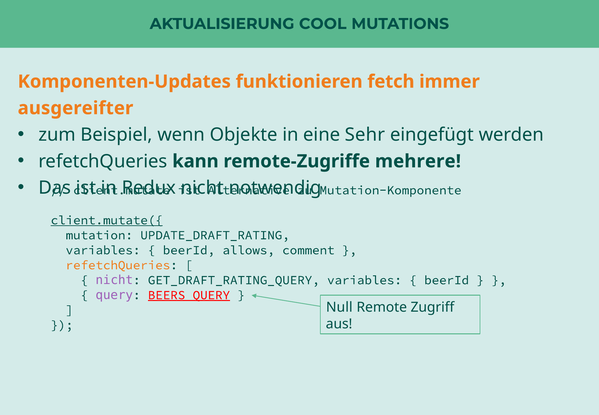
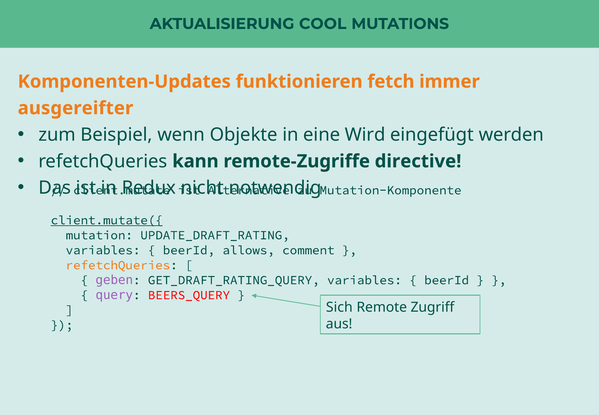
Sehr: Sehr -> Wird (365, 135)
mehrere: mehrere -> directive (418, 161)
nicht: nicht -> geben (114, 280)
BEERS_QUERY underline: present -> none (189, 295)
Null: Null -> Sich (339, 307)
